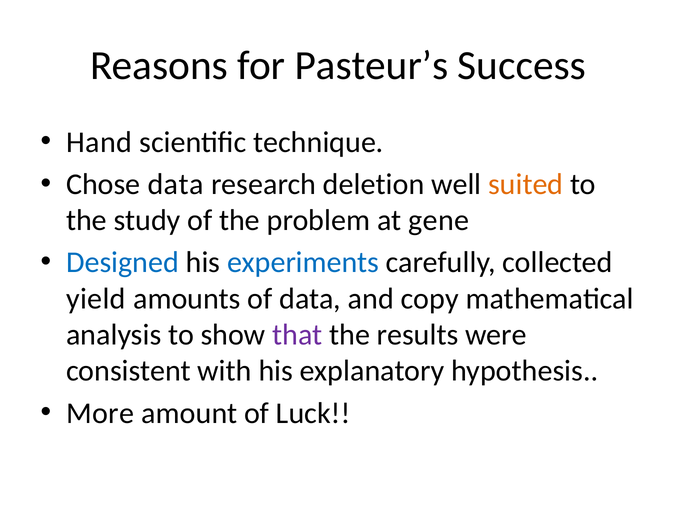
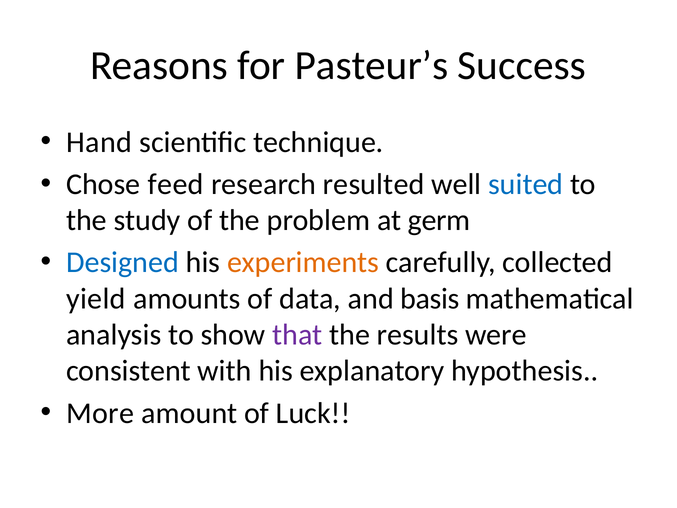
Chose data: data -> feed (176, 184)
deletion: deletion -> resulted (374, 184)
suited colour: orange -> blue (526, 184)
gene: gene -> germ (439, 220)
experiments colour: blue -> orange (303, 262)
copy: copy -> basis (430, 299)
